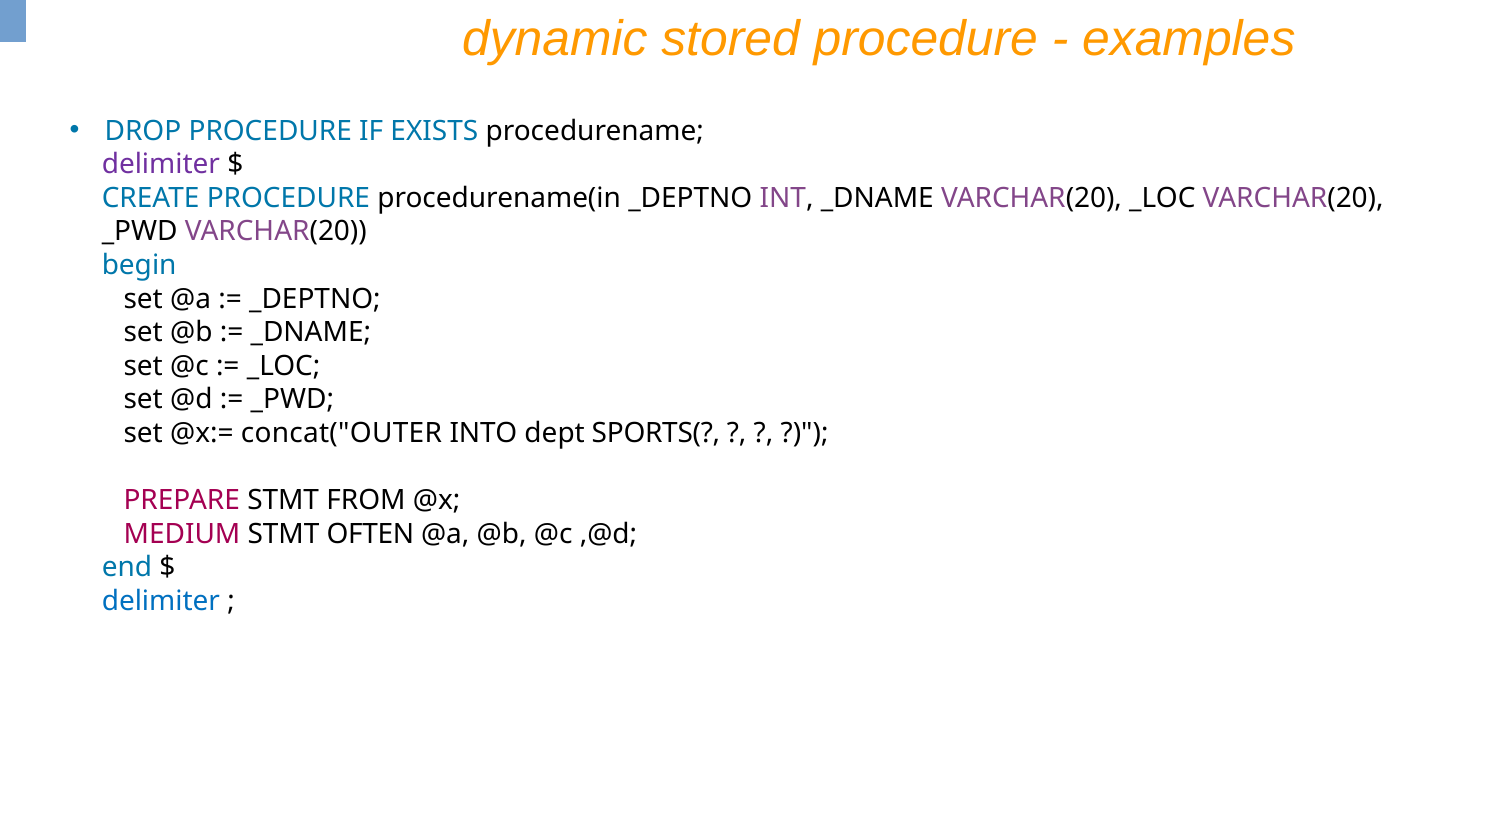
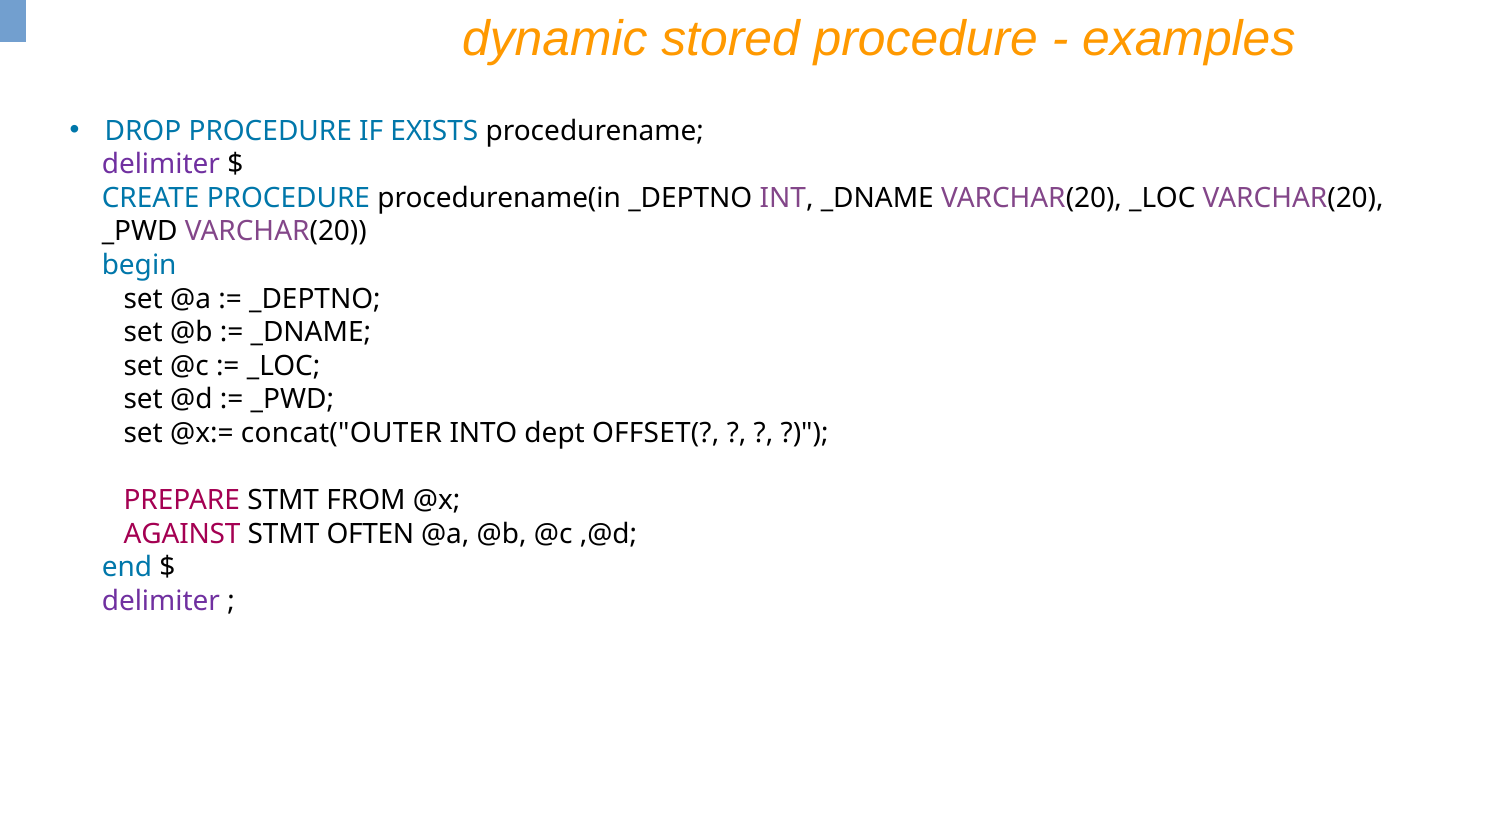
SPORTS(: SPORTS( -> OFFSET( (656, 433)
MEDIUM: MEDIUM -> AGAINST (182, 534)
delimiter colour: blue -> purple (161, 602)
